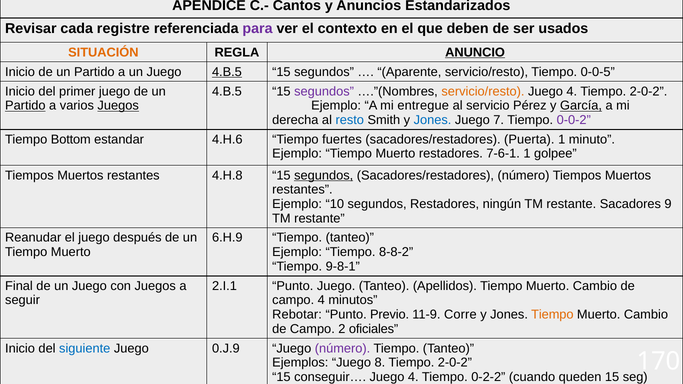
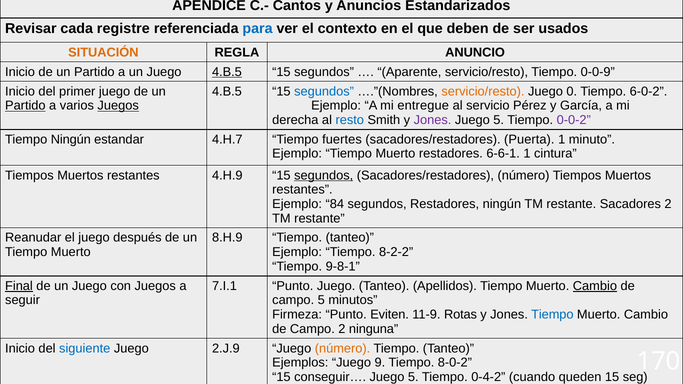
para colour: purple -> blue (258, 29)
ANUNCIO underline: present -> none (475, 52)
0-0-5: 0-0-5 -> 0-0-9 (598, 72)
segundos colour: purple -> blue (324, 91)
4: 4 -> 0 (572, 91)
2-0-2: 2-0-2 -> 6-0-2 (649, 91)
García underline: present -> none (581, 106)
Jones colour: blue -> purple (433, 120)
7: 7 -> 5 (499, 120)
Tiempo Bottom: Bottom -> Ningún (71, 140)
4.H.6: 4.H.6 -> 4.H.7 (227, 140)
7-6-1: 7-6-1 -> 6-6-1 (503, 154)
golpee: golpee -> cintura (555, 154)
4.H.8: 4.H.8 -> 4.H.9 (227, 175)
10: 10 -> 84 (335, 204)
Sacadores 9: 9 -> 2 (668, 204)
6.H.9: 6.H.9 -> 8.H.9 (227, 238)
8-8-2: 8-8-2 -> 8-2-2 (396, 252)
Final underline: none -> present (19, 286)
2.I.1: 2.I.1 -> 7.I.1 (224, 286)
Cambio underline: none -> present (595, 286)
campo 4: 4 -> 5 (321, 300)
Rebotar: Rebotar -> Firmeza (297, 315)
Previo: Previo -> Eviten (390, 315)
Corre: Corre -> Rotas (460, 315)
Tiempo colour: orange -> blue (552, 315)
oficiales: oficiales -> ninguna (374, 329)
0.J.9: 0.J.9 -> 2.J.9 (226, 349)
número colour: purple -> orange (343, 349)
8: 8 -> 9 (380, 363)
2-0-2: 2-0-2 -> 8-0-2 (455, 363)
4: 4 -> 5 (413, 377)
0-2-2: 0-2-2 -> 0-4-2 (488, 377)
